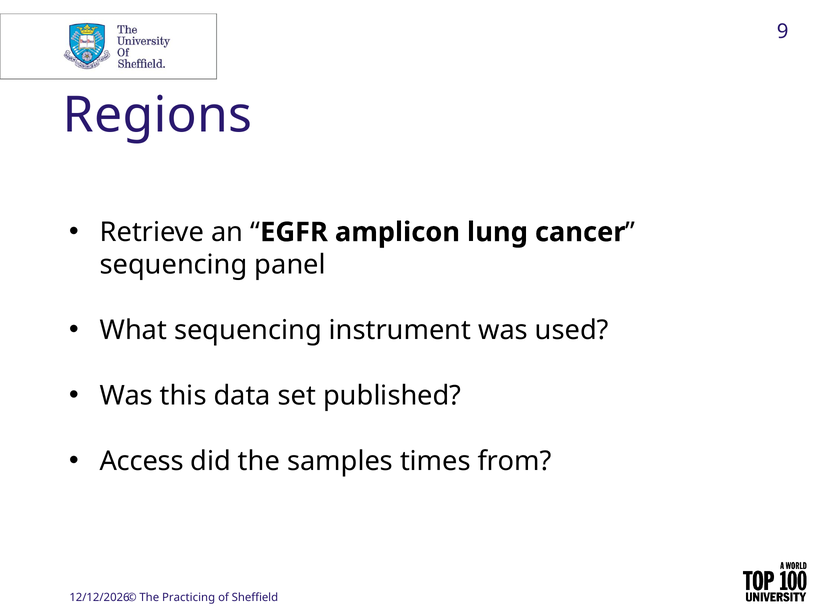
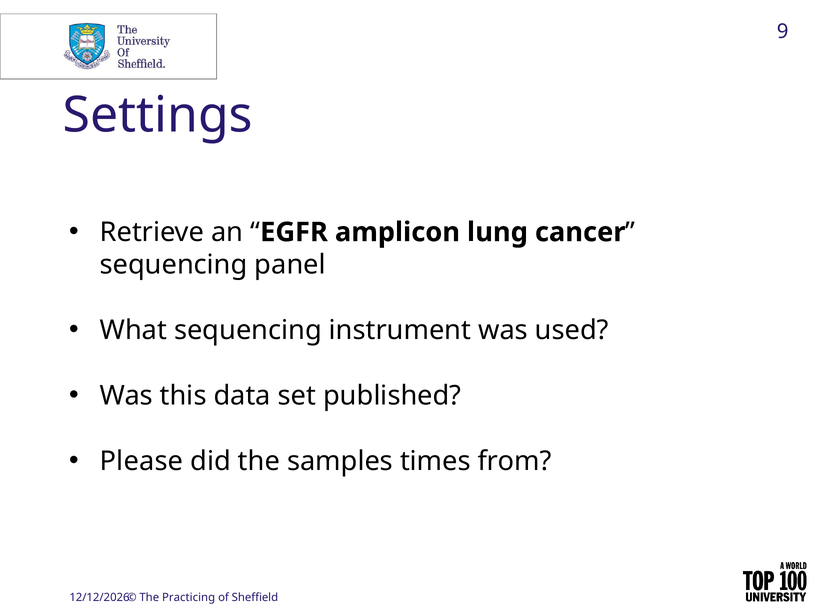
Regions: Regions -> Settings (158, 115)
Access: Access -> Please (141, 461)
